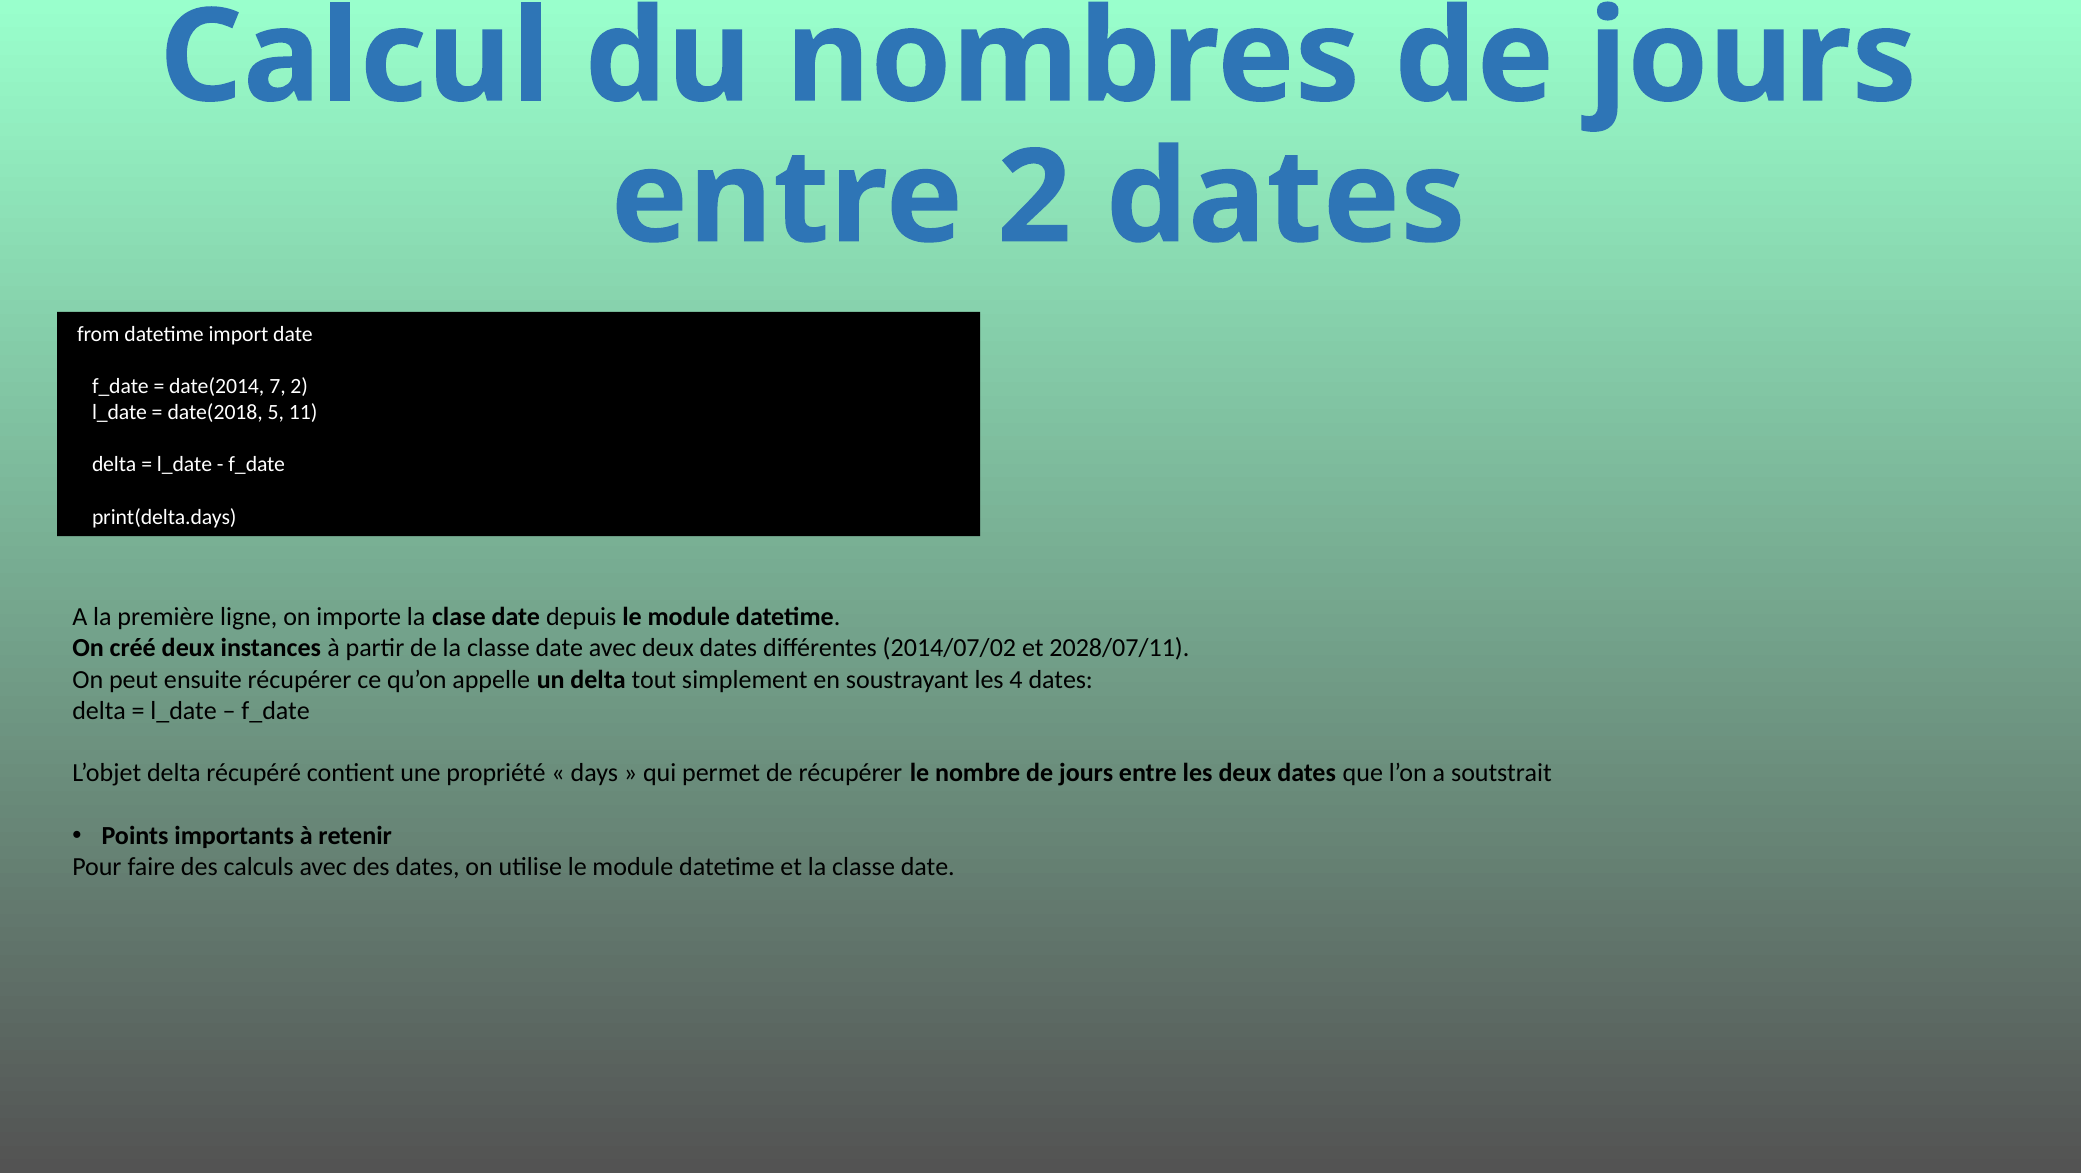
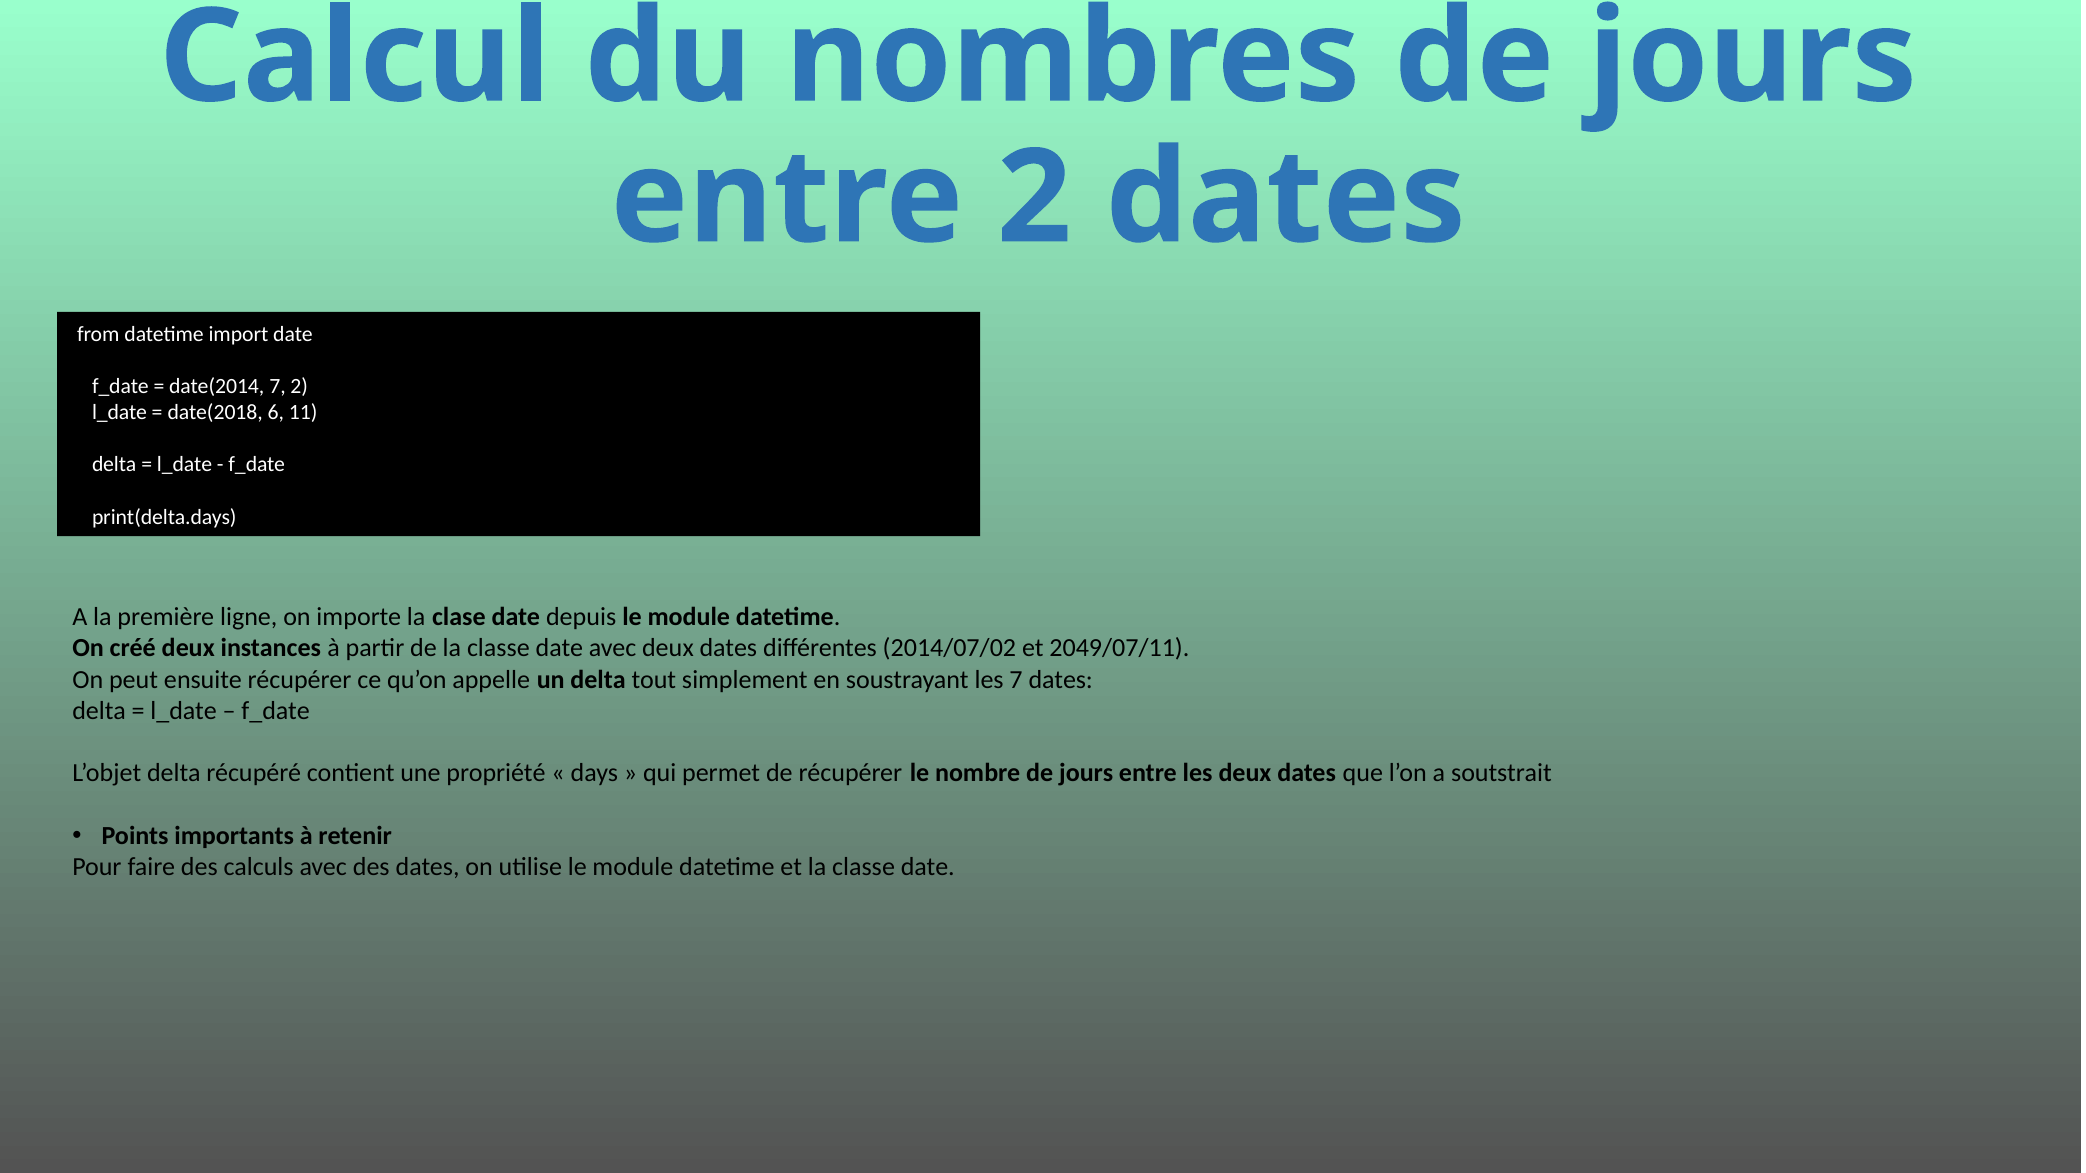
5: 5 -> 6 (276, 413)
2028/07/11: 2028/07/11 -> 2049/07/11 (1119, 648)
les 4: 4 -> 7 (1016, 680)
